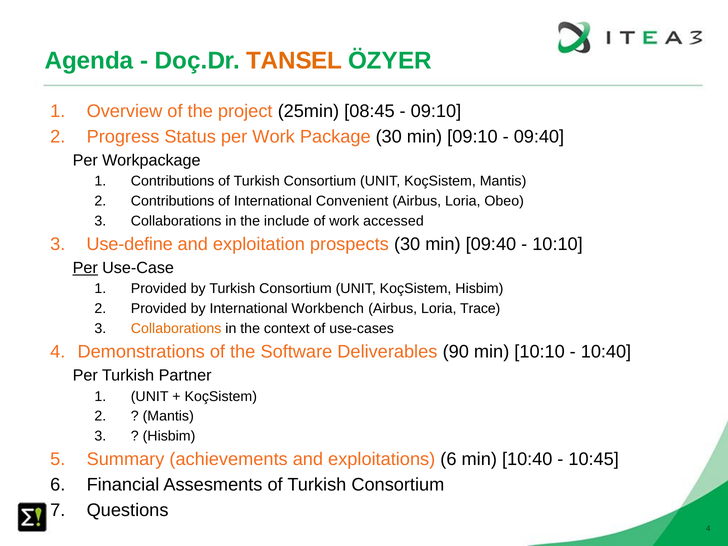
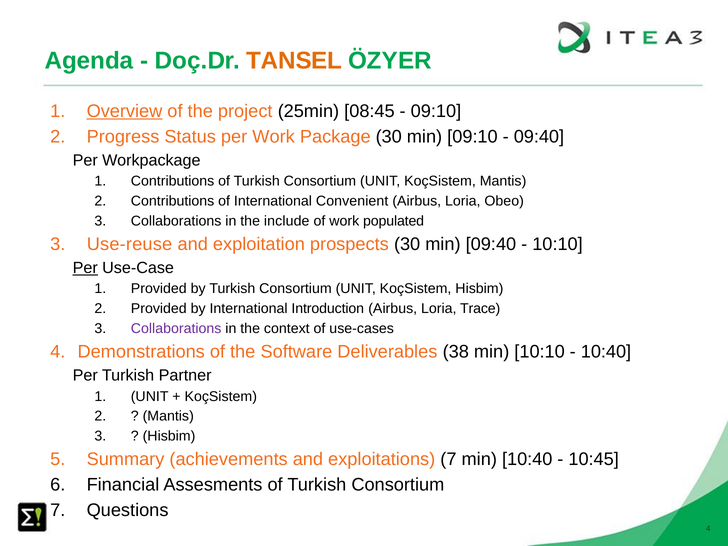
Overview underline: none -> present (124, 111)
accessed: accessed -> populated (394, 221)
Use-define: Use-define -> Use-reuse (129, 244)
Workbench: Workbench -> Introduction (328, 309)
Collaborations colour: orange -> purple (176, 328)
90: 90 -> 38 (456, 352)
exploitations 6: 6 -> 7 (448, 459)
